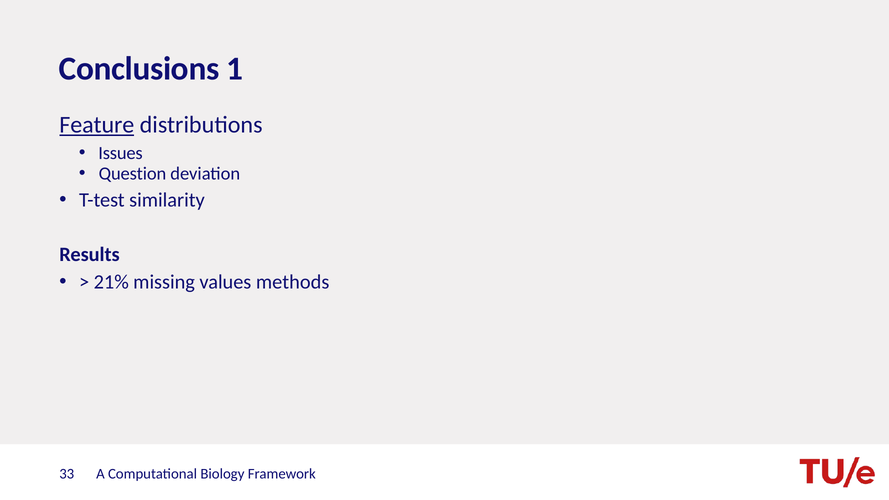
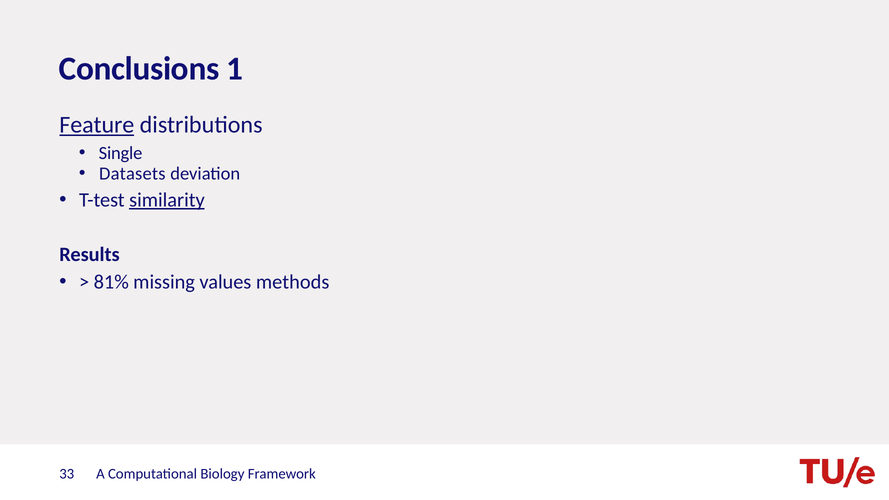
Issues: Issues -> Single (121, 153)
Question: Question -> Datasets (132, 174)
similarity underline: none -> present (167, 200)
21%: 21% -> 81% (111, 282)
